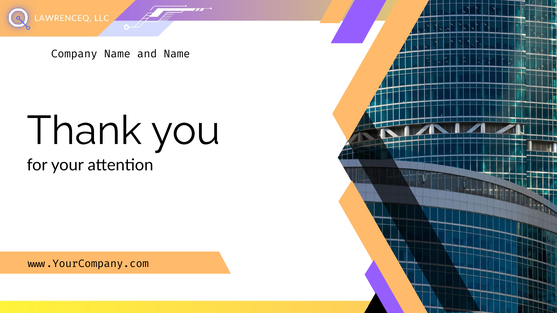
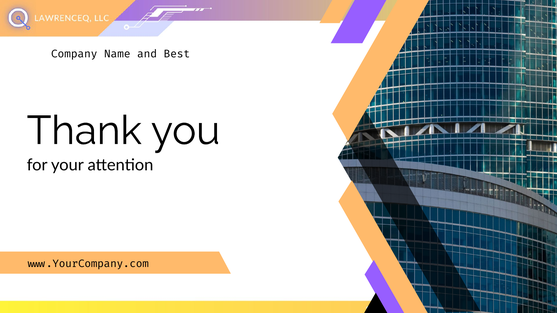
and Name: Name -> Best (177, 54)
